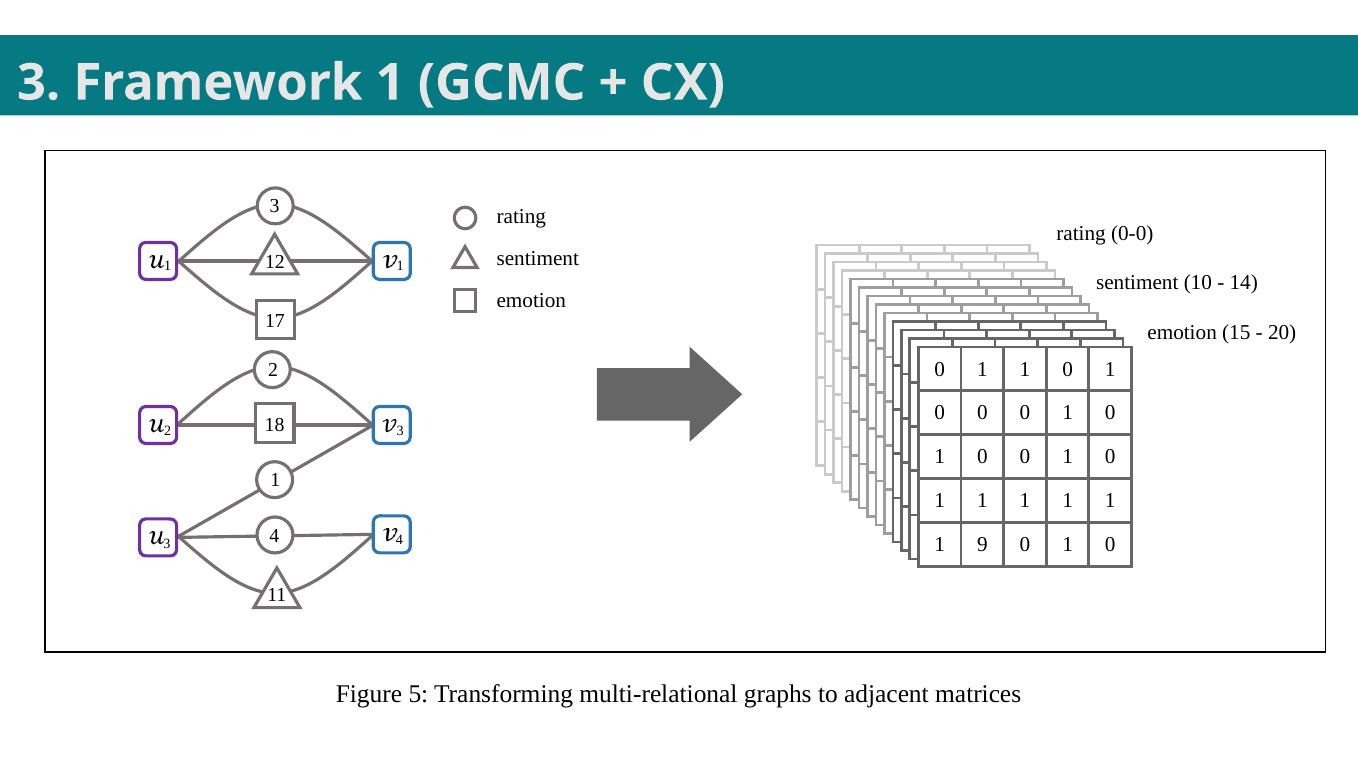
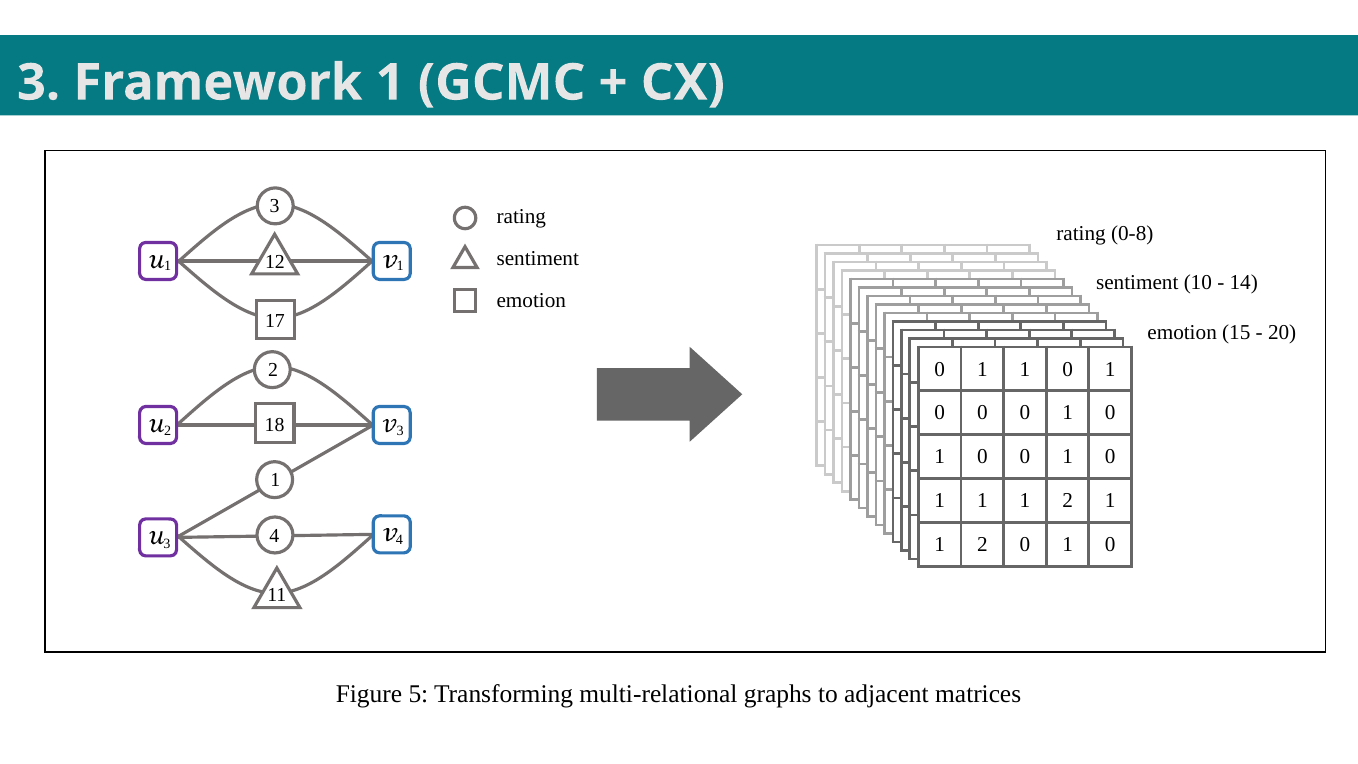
0-0: 0-0 -> 0-8 (1132, 234)
1: 1 -> 2 (1068, 501)
9: 9 -> 2 (982, 544)
